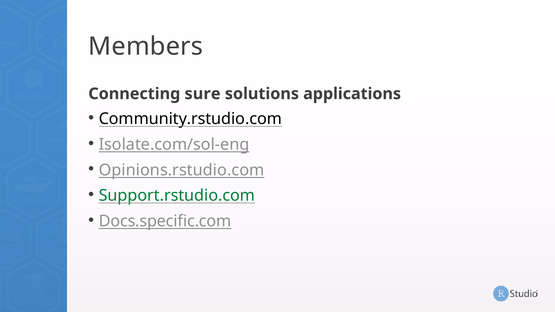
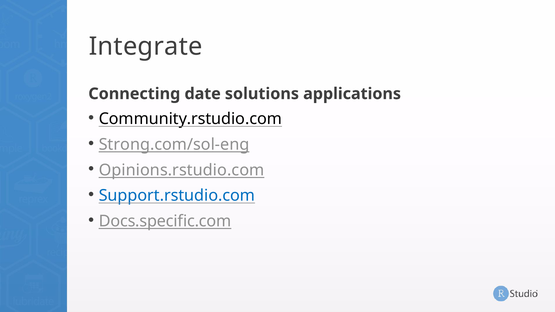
Members: Members -> Integrate (146, 47)
sure: sure -> date (203, 94)
Isolate.com/sol-eng: Isolate.com/sol-eng -> Strong.com/sol-eng (174, 145)
Support.rstudio.com colour: green -> blue (177, 196)
